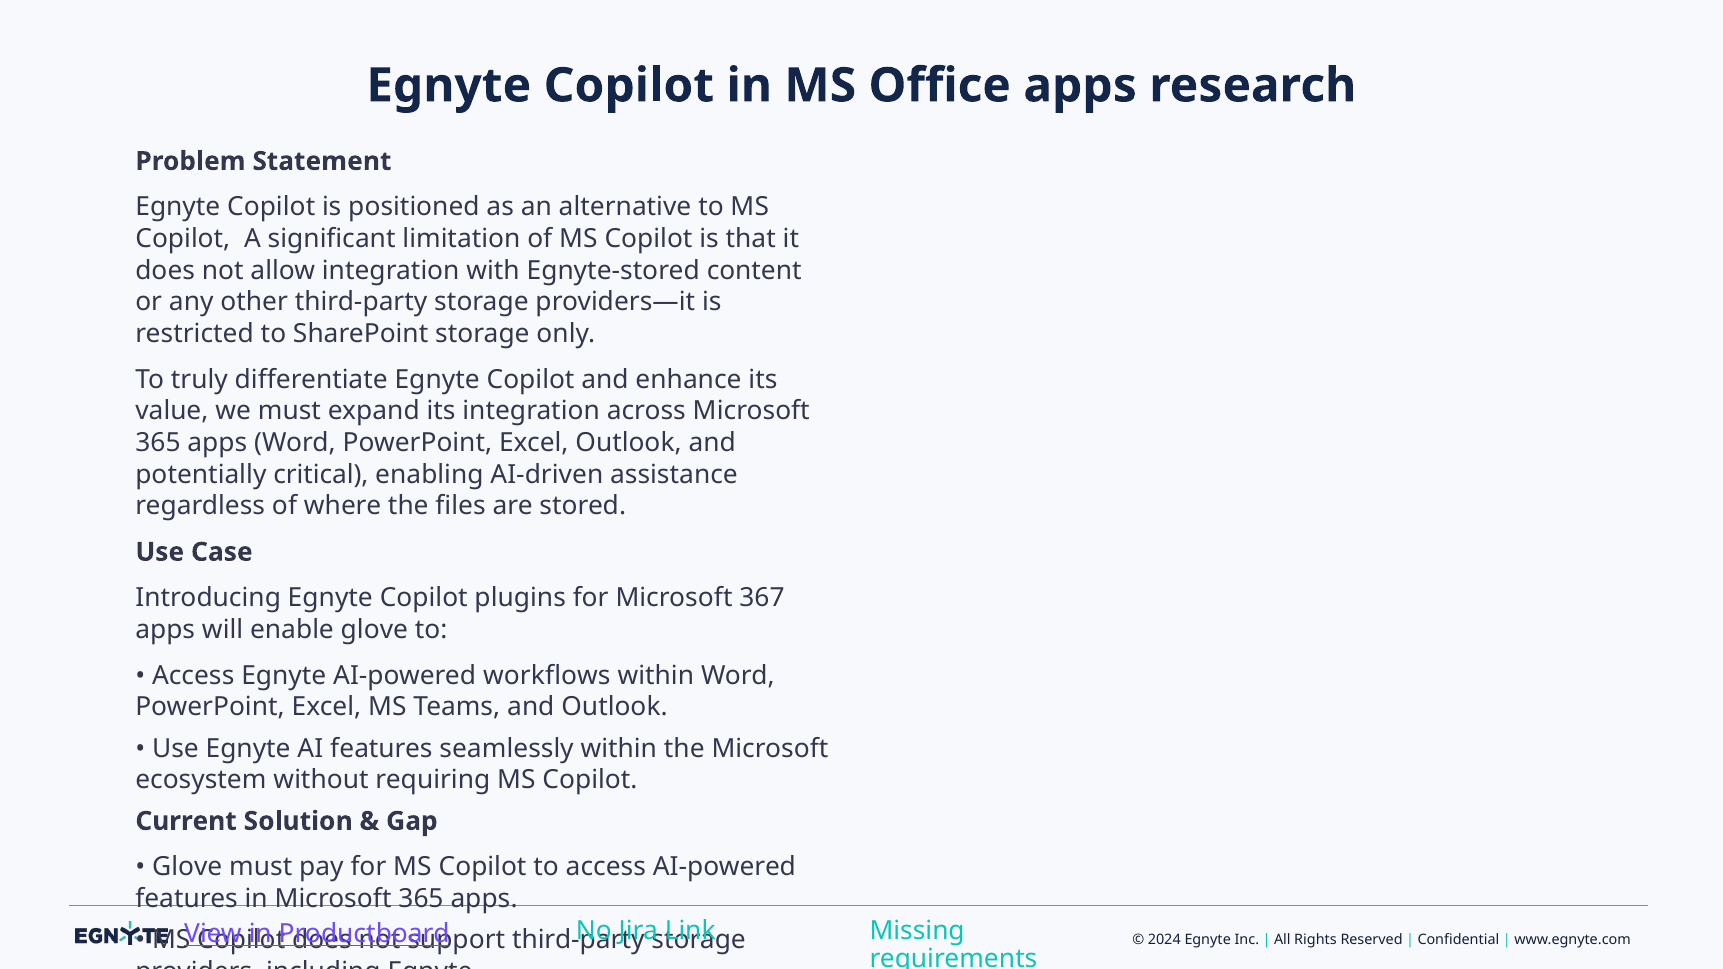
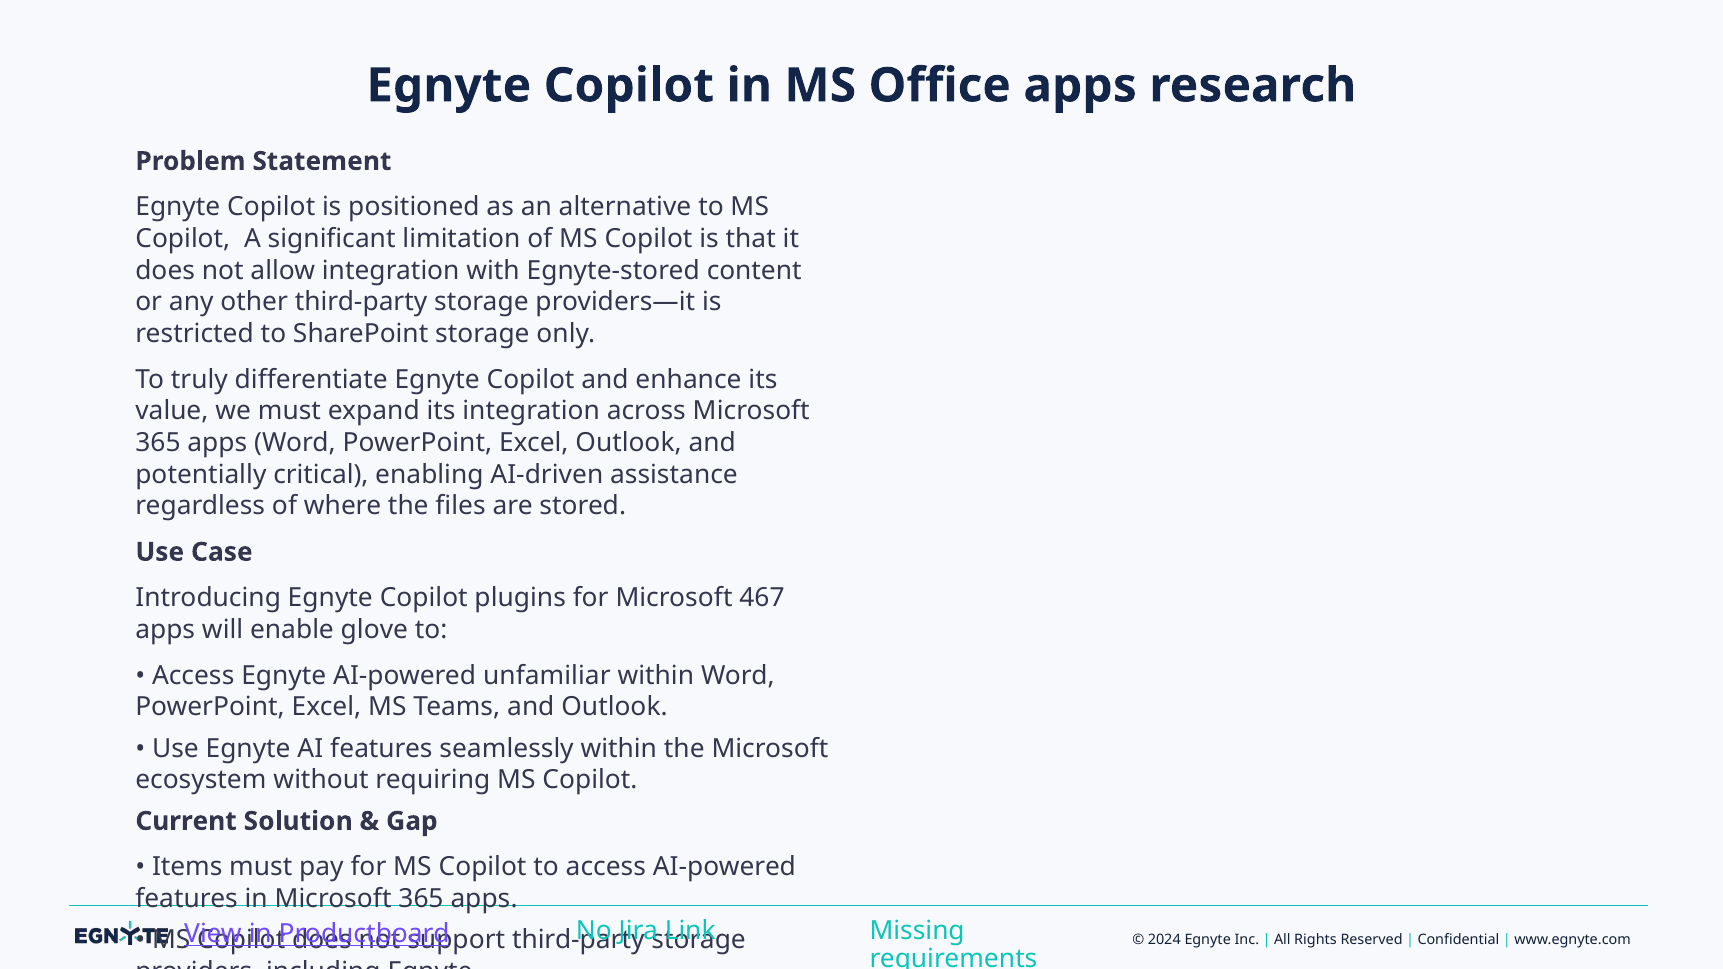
367: 367 -> 467 (762, 598)
workflows: workflows -> unfamiliar (547, 676)
Glove: Glove -> Items (187, 867)
